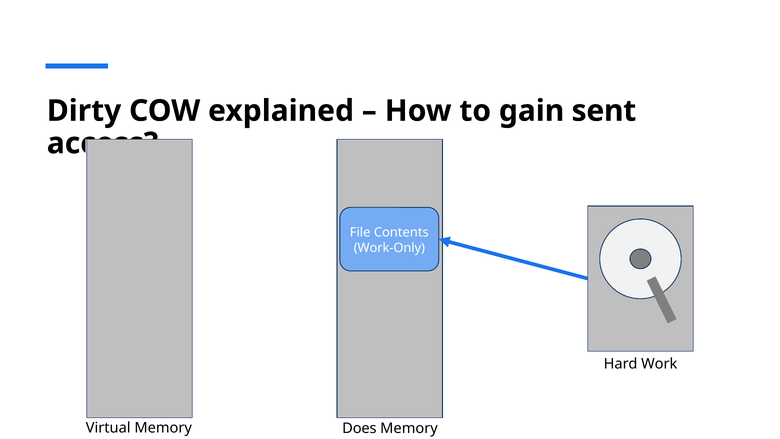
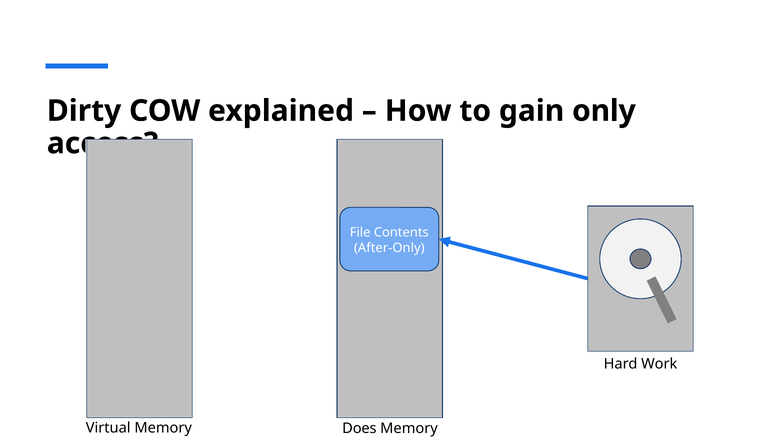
sent: sent -> only (604, 111)
Work-Only: Work-Only -> After-Only (389, 248)
